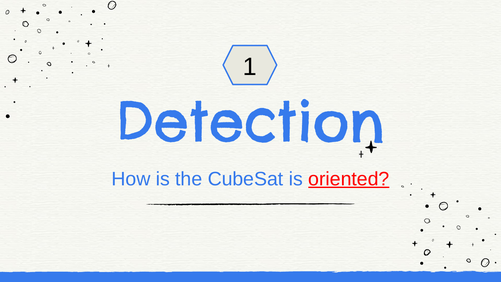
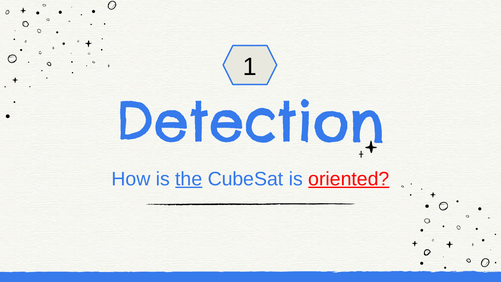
the underline: none -> present (189, 179)
